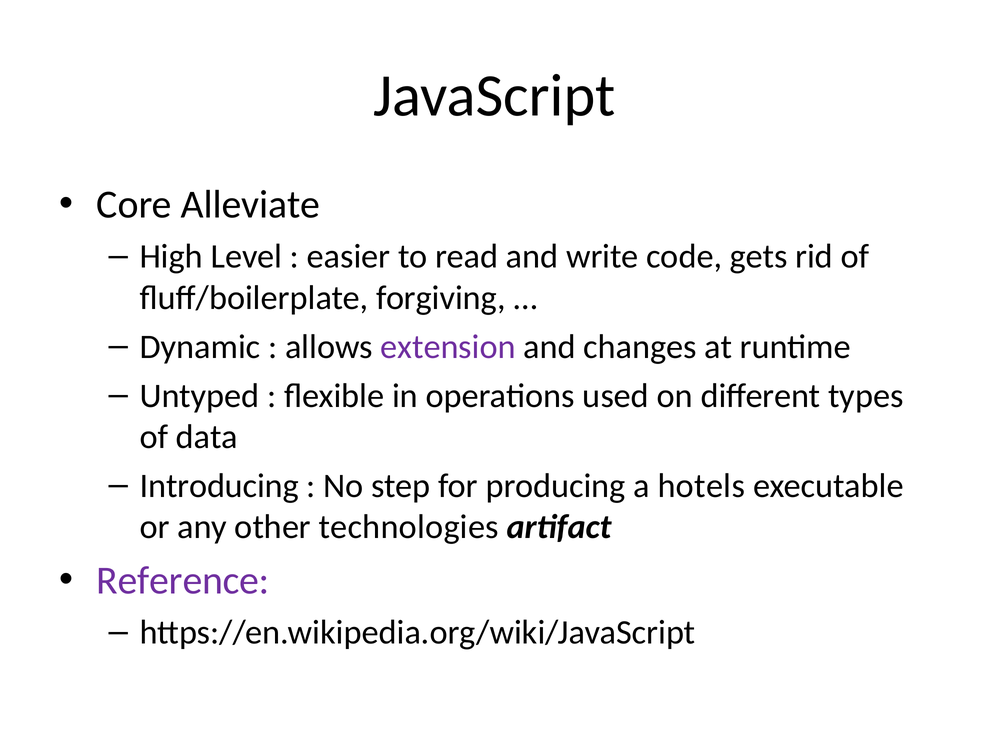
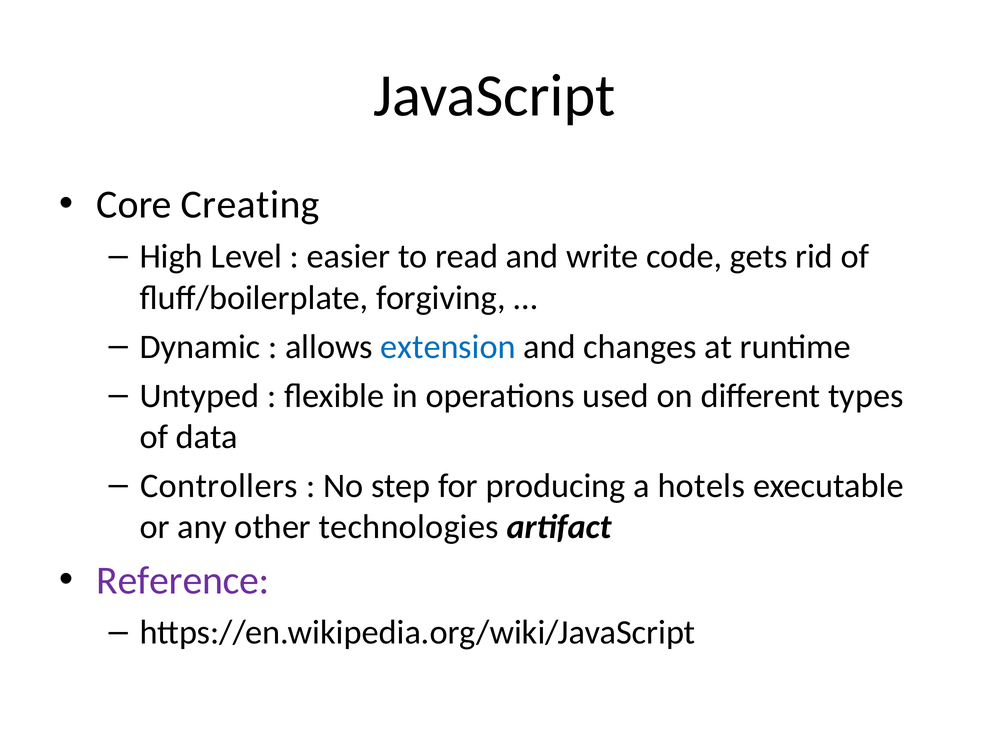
Alleviate: Alleviate -> Creating (250, 205)
extension colour: purple -> blue (448, 347)
Introducing: Introducing -> Controllers (219, 486)
